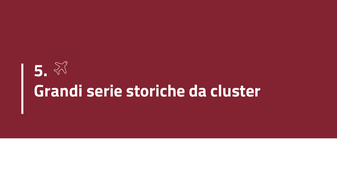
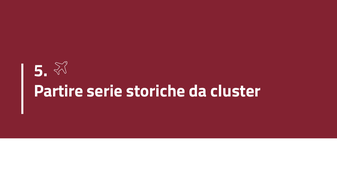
Grandi: Grandi -> Partire (58, 91)
